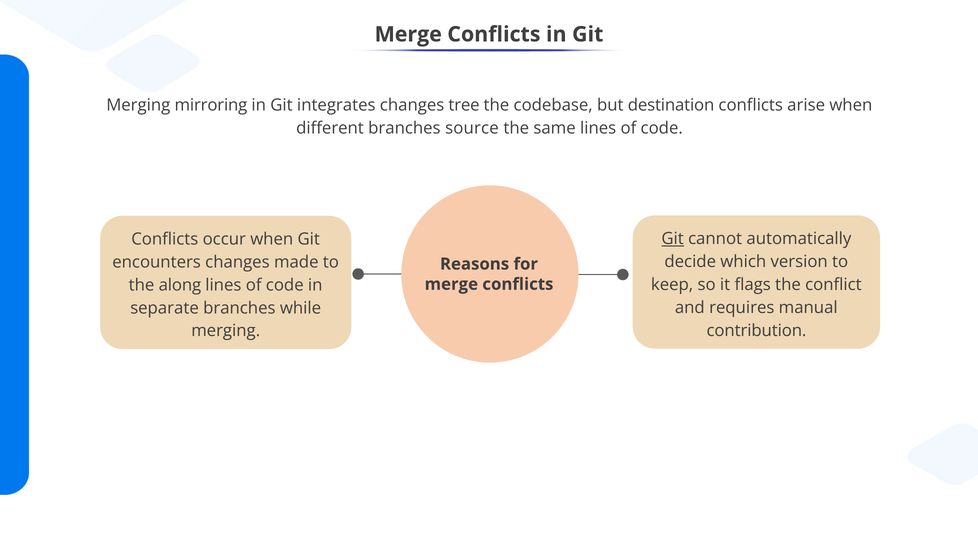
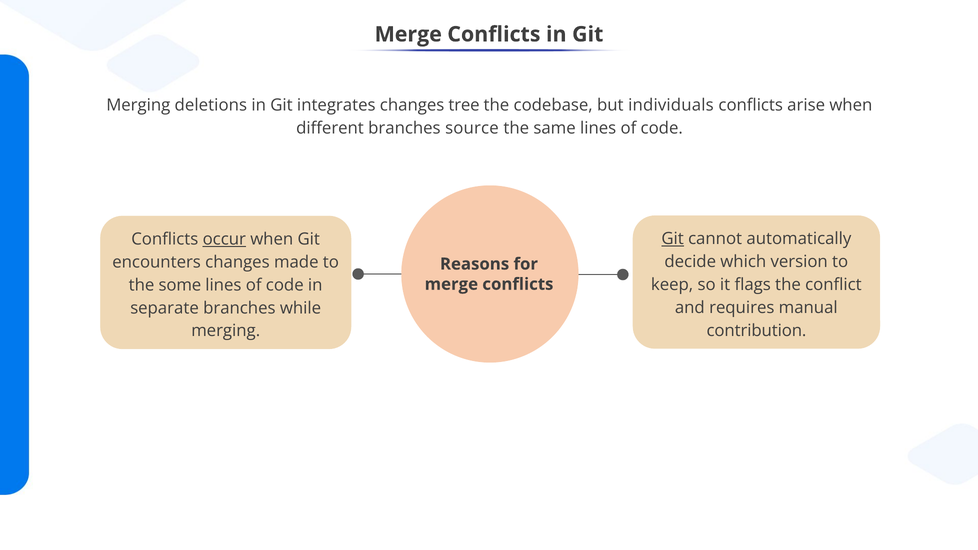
mirroring: mirroring -> deletions (211, 105)
destination: destination -> individuals (671, 105)
occur underline: none -> present (224, 239)
along: along -> some (180, 285)
